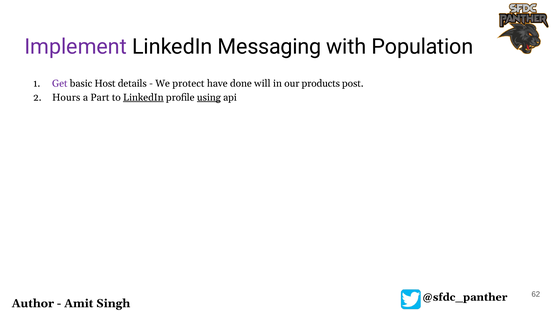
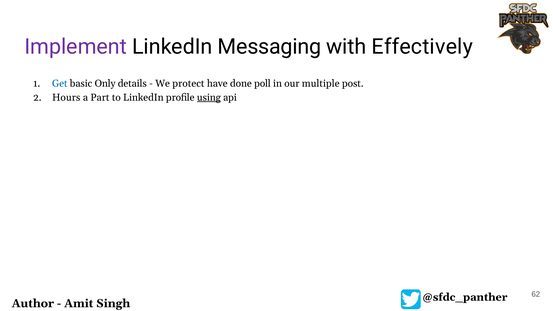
Population: Population -> Effectively (422, 47)
Get colour: purple -> blue (60, 84)
Host: Host -> Only (105, 84)
will: will -> poll (262, 84)
products: products -> multiple (321, 84)
LinkedIn underline: present -> none (143, 97)
